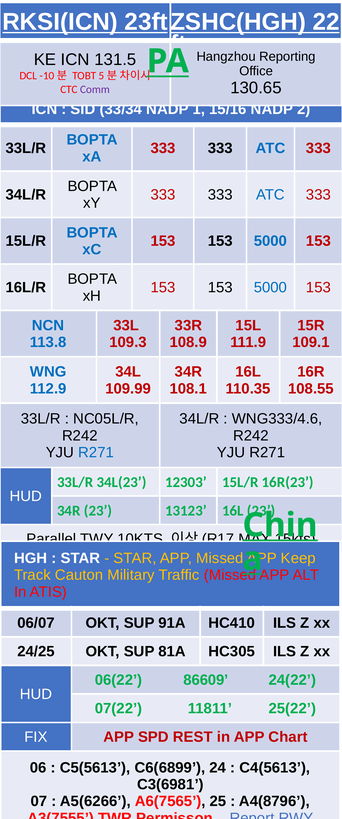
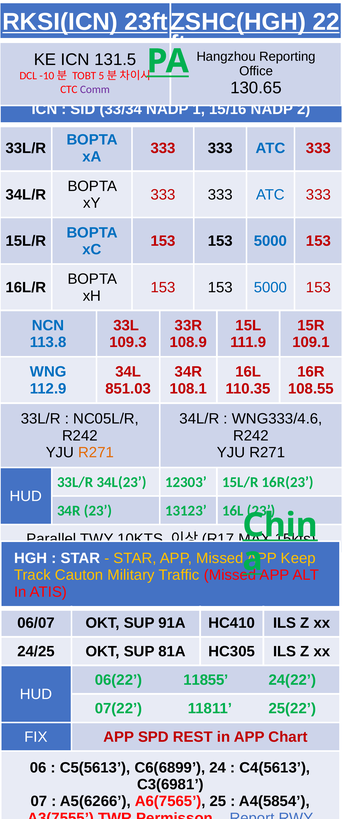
109.99: 109.99 -> 851.03 (128, 388)
R271 colour: blue -> orange (96, 452)
86609: 86609 -> 11855 (206, 679)
A4(8796: A4(8796 -> A4(5854 (274, 801)
